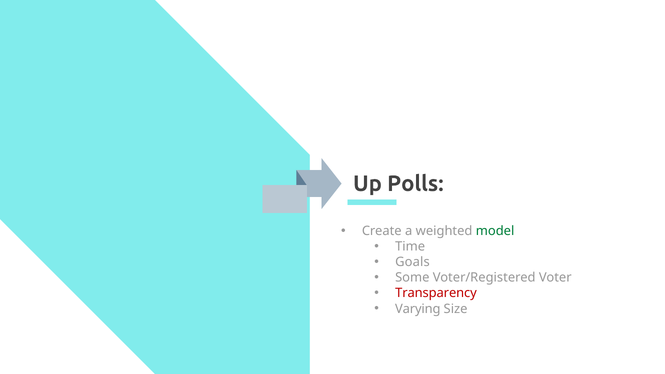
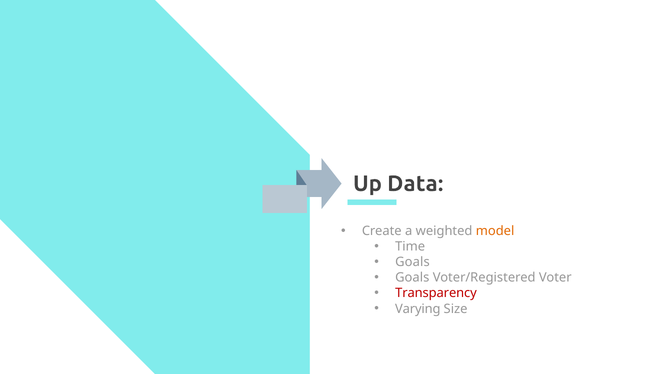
Polls: Polls -> Data (415, 184)
model colour: green -> orange (495, 231)
Some: Some -> Goals (412, 278)
